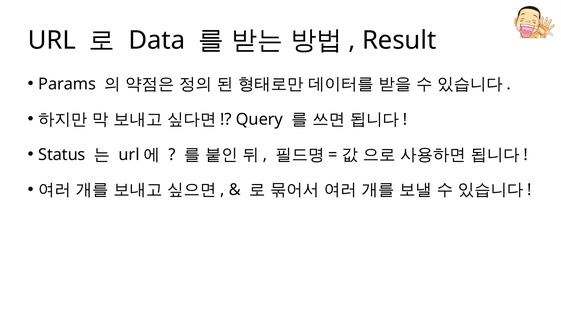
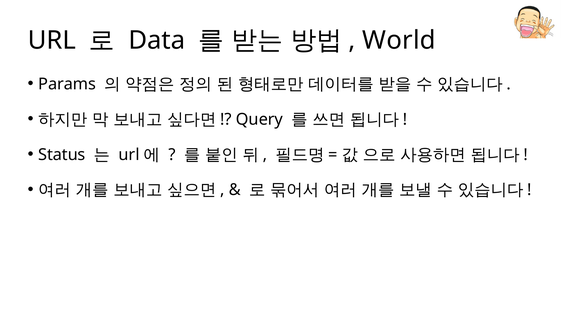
Result: Result -> World (399, 40)
